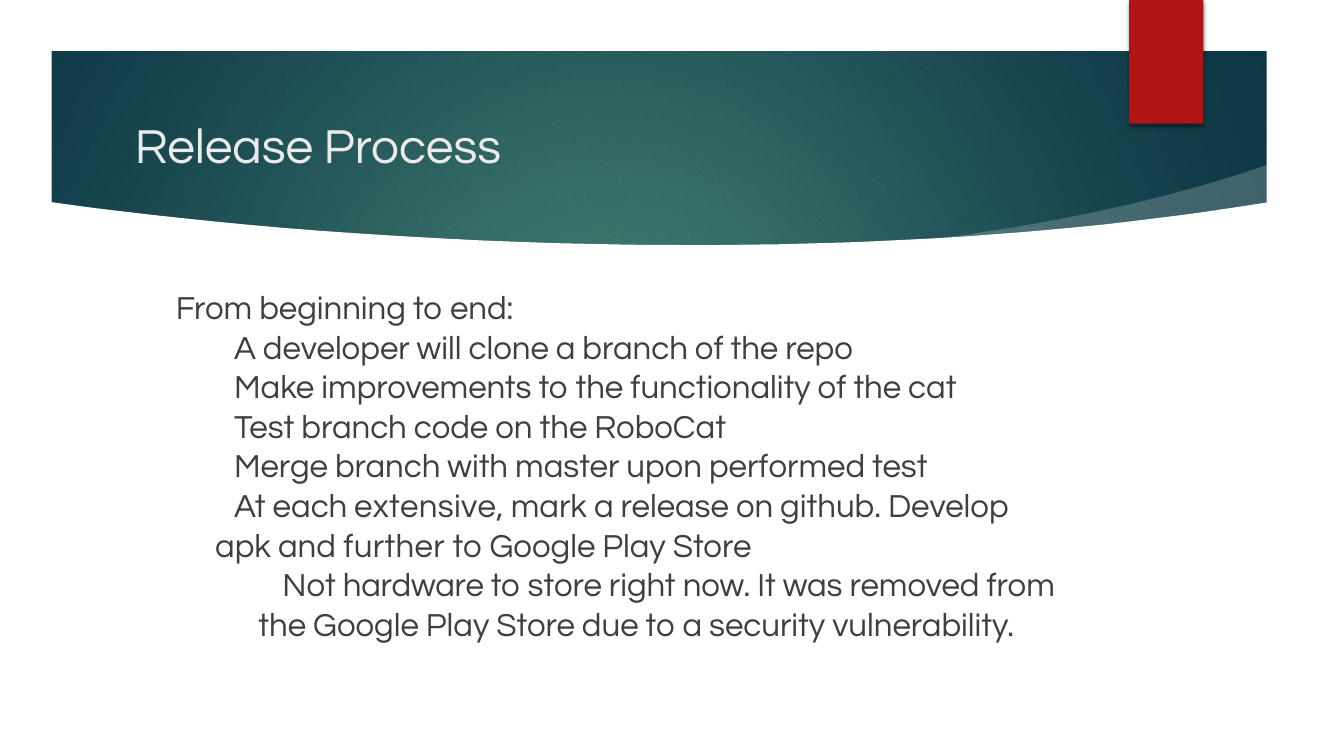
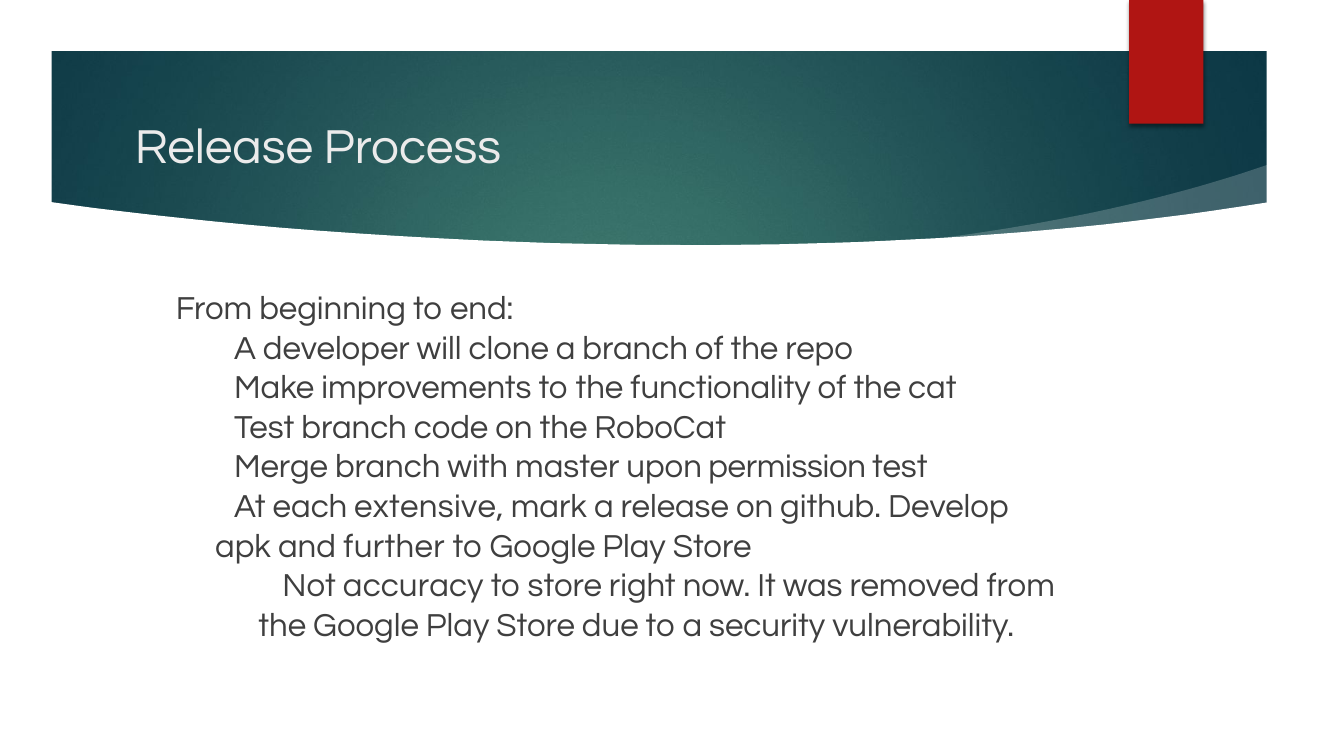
performed: performed -> permission (787, 467)
hardware: hardware -> accuracy (413, 586)
